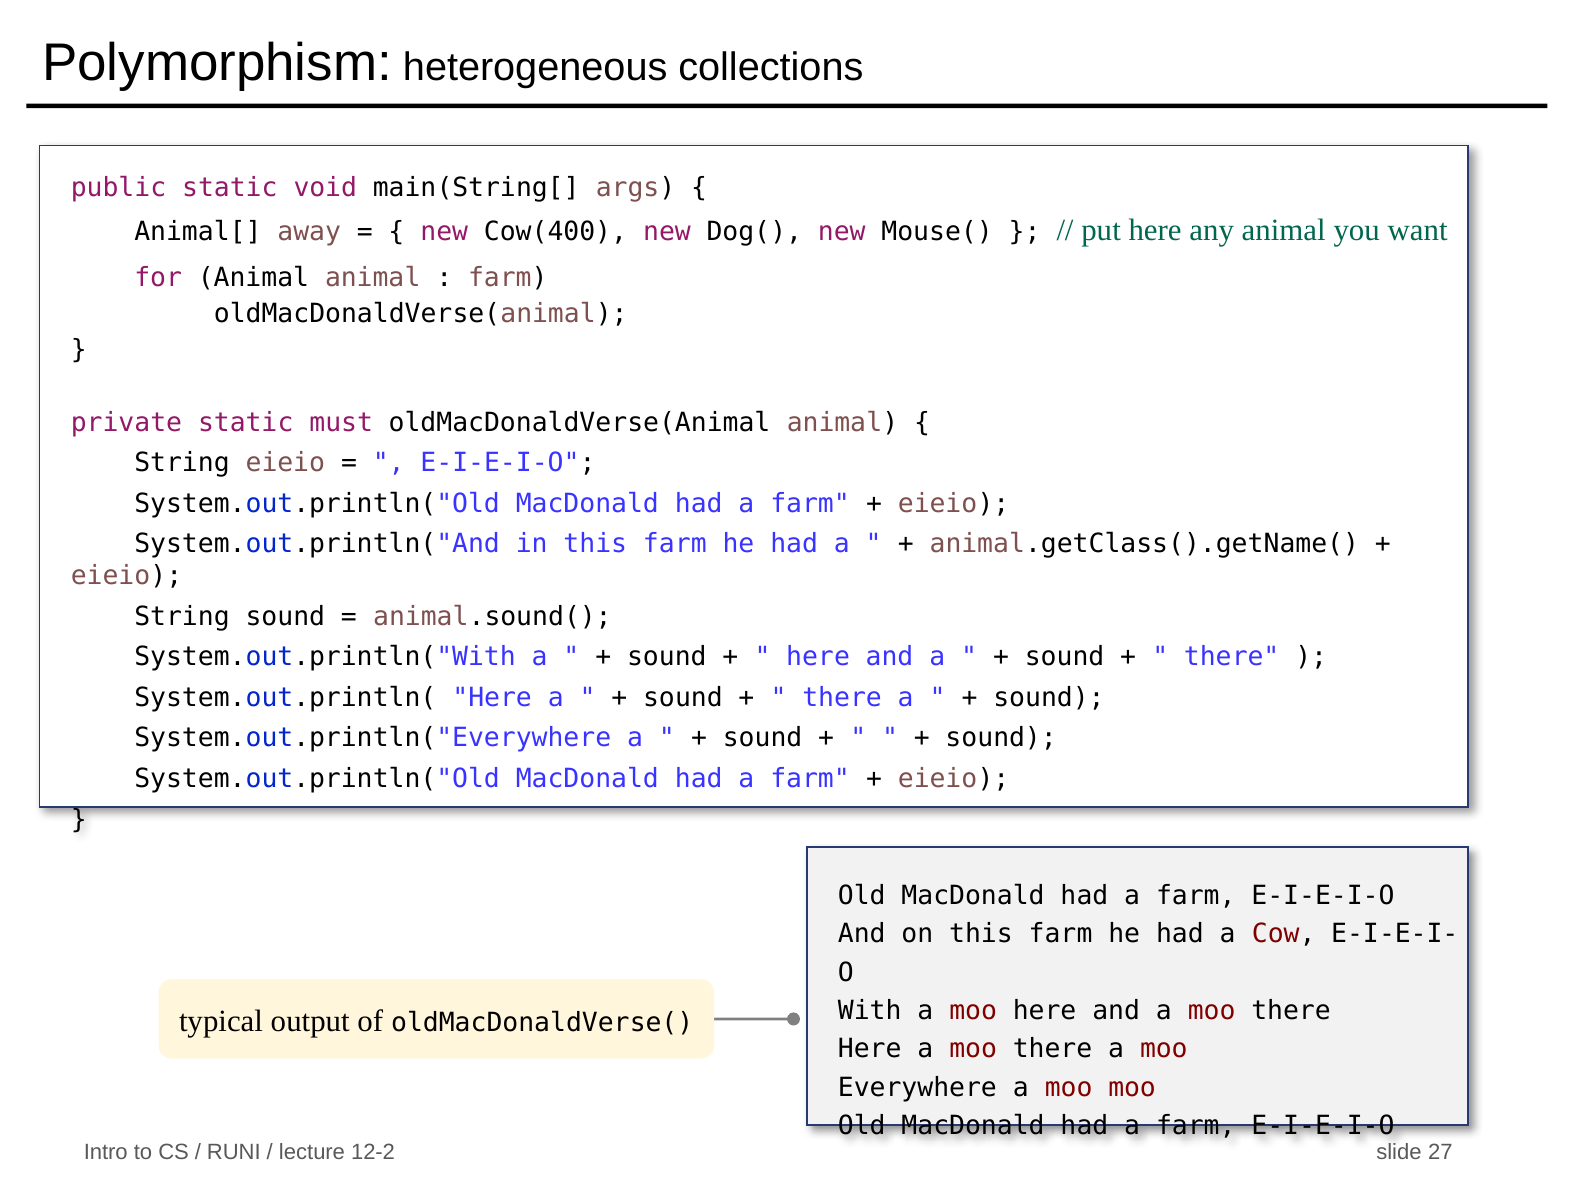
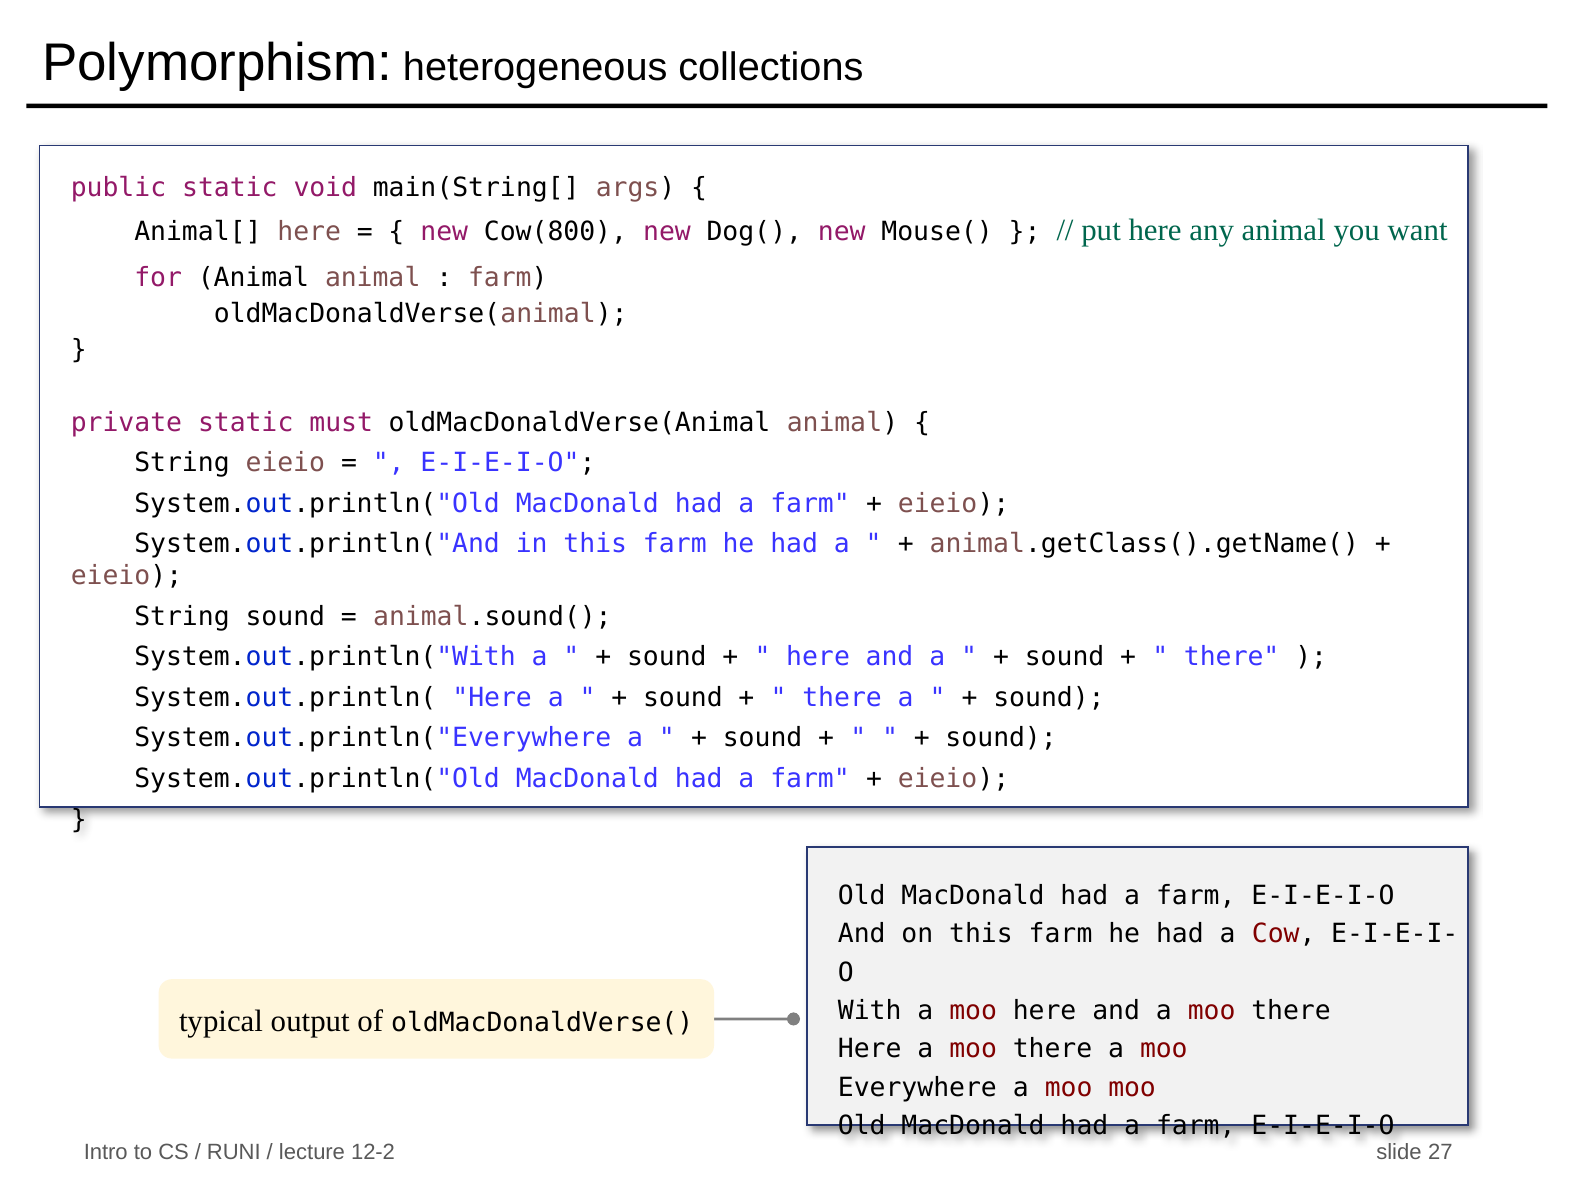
Animal[ away: away -> here (309, 232)
Cow(400: Cow(400 -> Cow(800 (555, 232)
